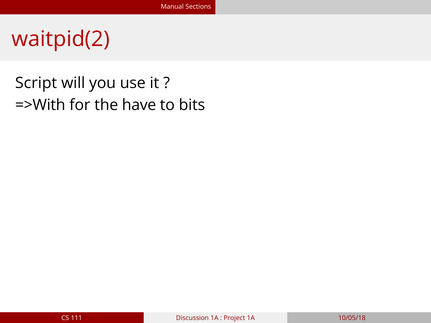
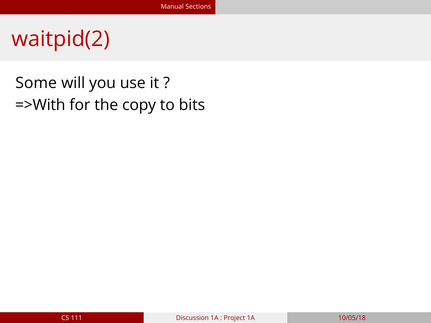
Script: Script -> Some (36, 83)
have: have -> copy (139, 105)
